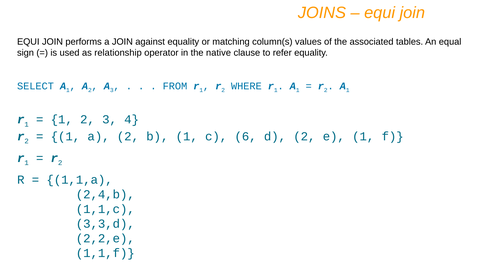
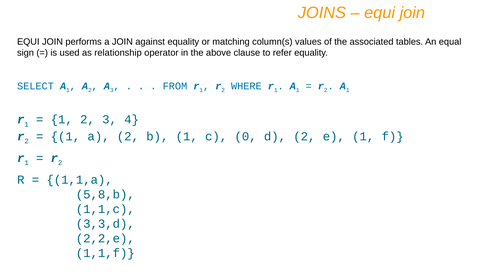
native: native -> above (219, 53)
6: 6 -> 0 (246, 136)
2,4,b: 2,4,b -> 5,8,b (105, 194)
